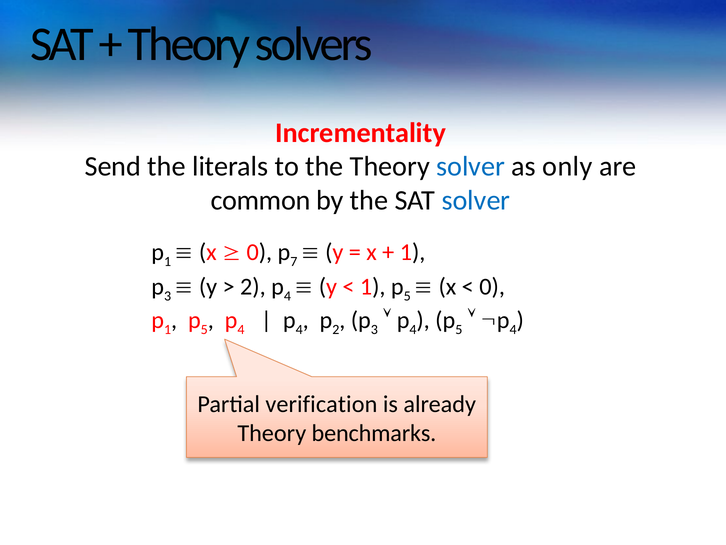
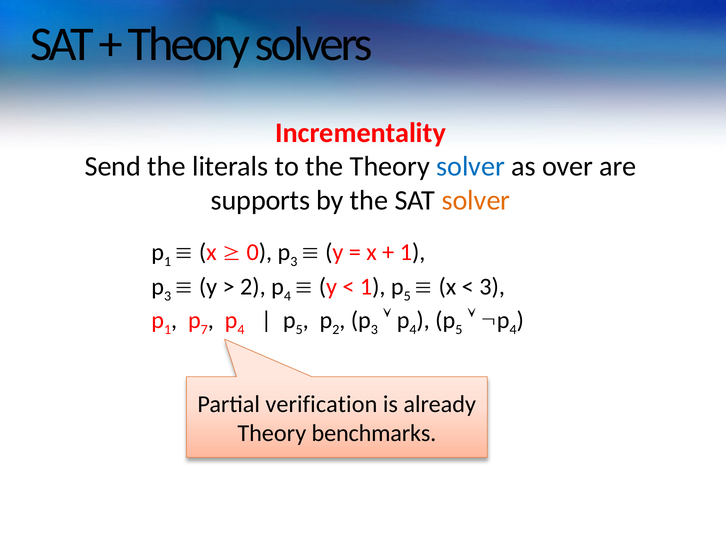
only: only -> over (568, 166)
common: common -> supports (261, 200)
solver colour: blue -> orange (476, 200)
7: 7 -> 3 (294, 261)
0: 0 -> 3 (492, 286)
5: 5 -> 7 (204, 329)
4: 4 -> 5 (299, 329)
